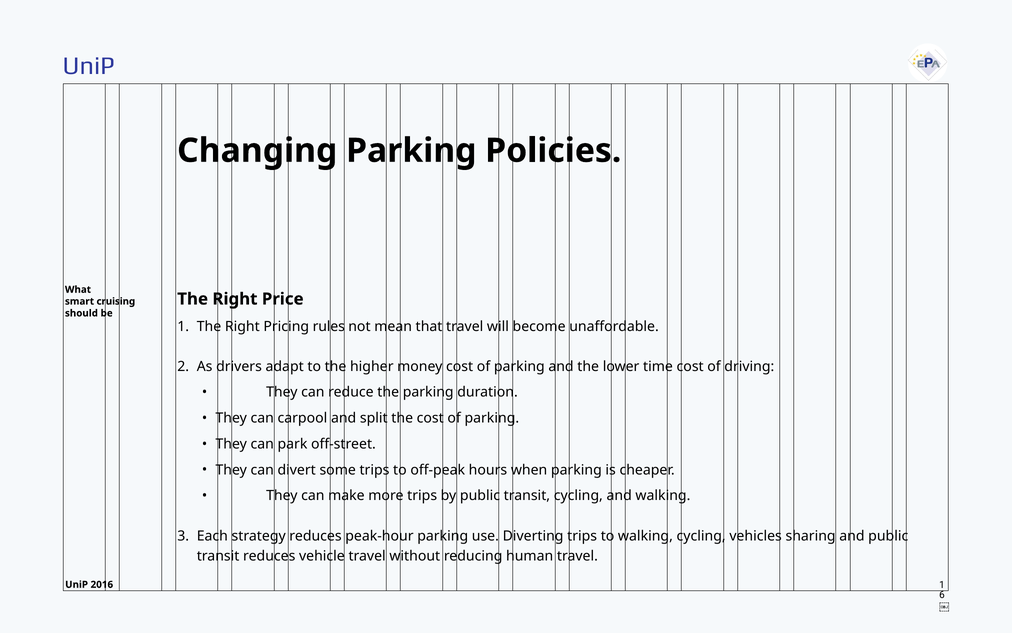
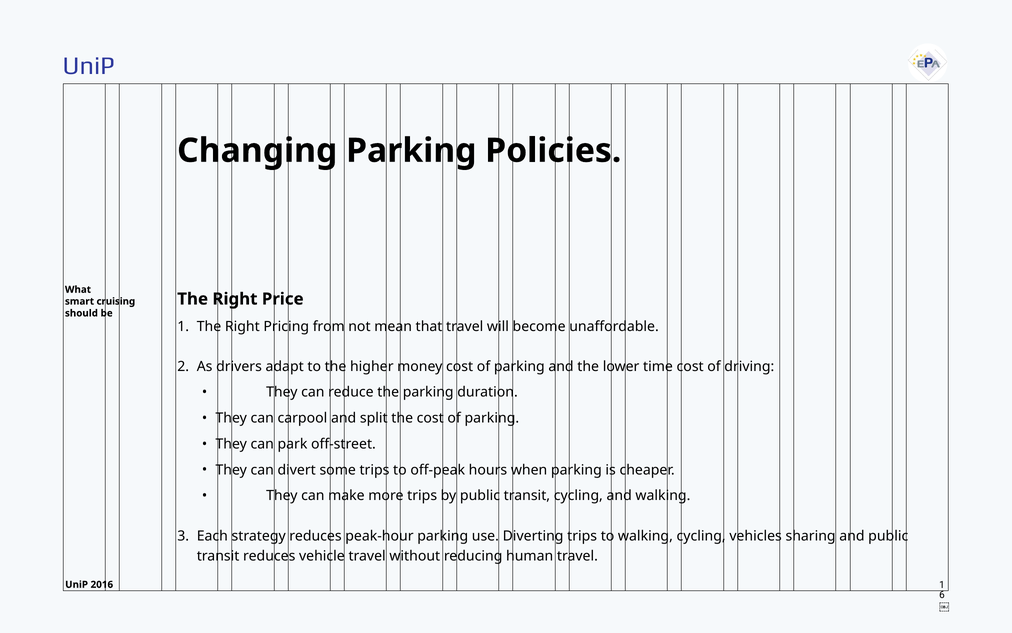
rules: rules -> from (329, 326)
